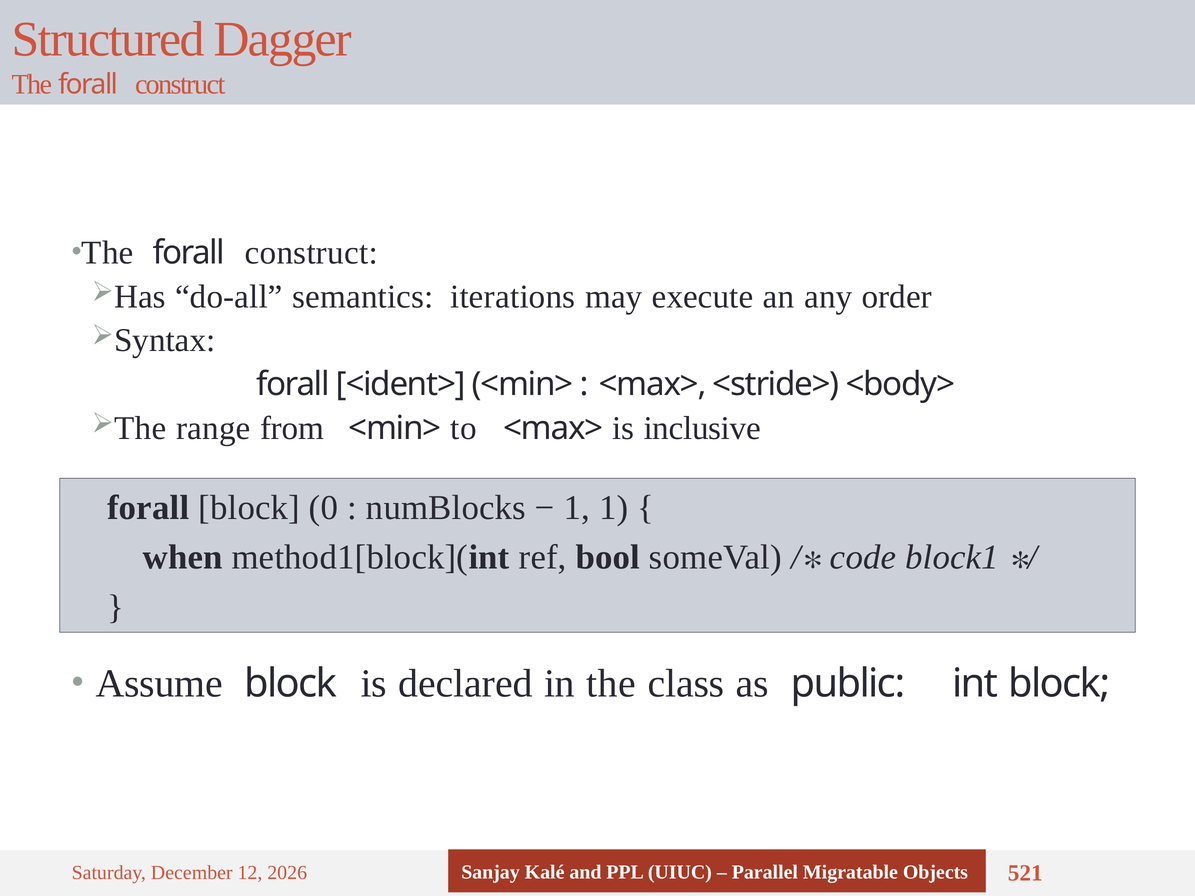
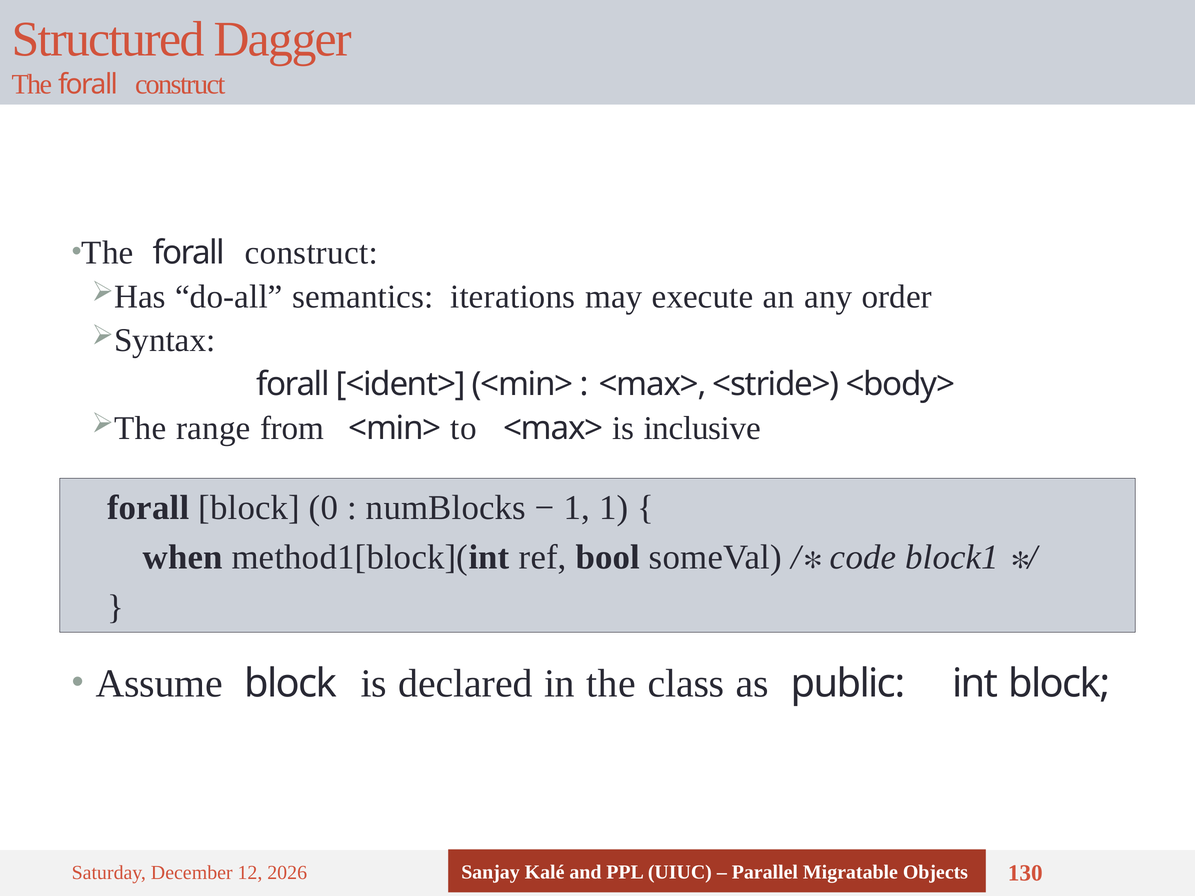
521: 521 -> 130 (1025, 873)
